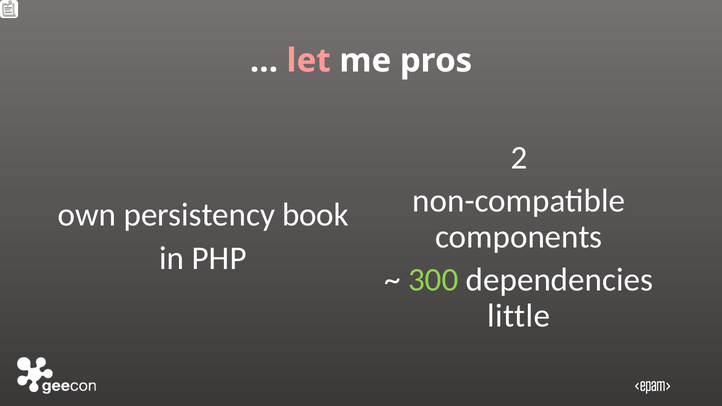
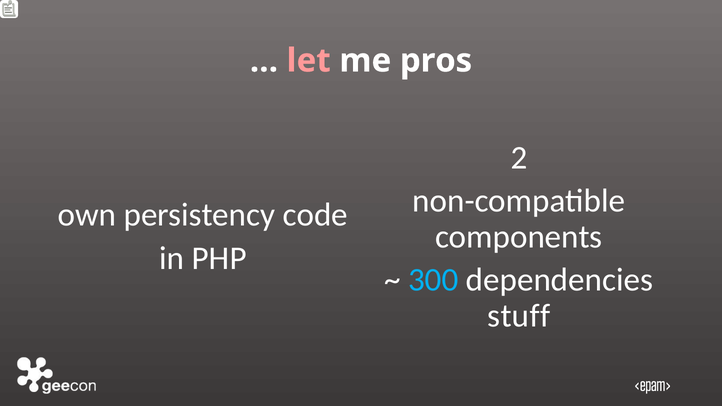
book: book -> code (315, 215)
300 colour: light green -> light blue (433, 280)
little: little -> stuff (519, 316)
